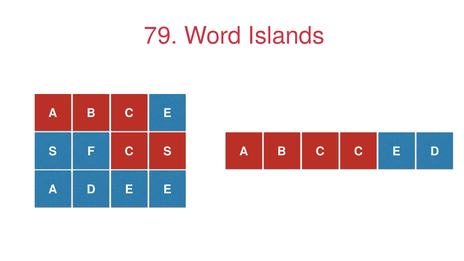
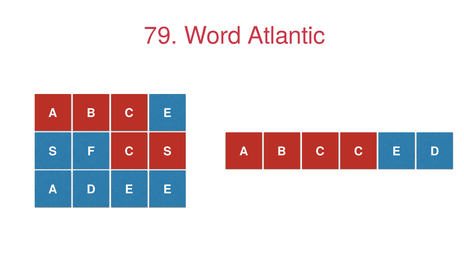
Islands: Islands -> Atlantic (286, 36)
